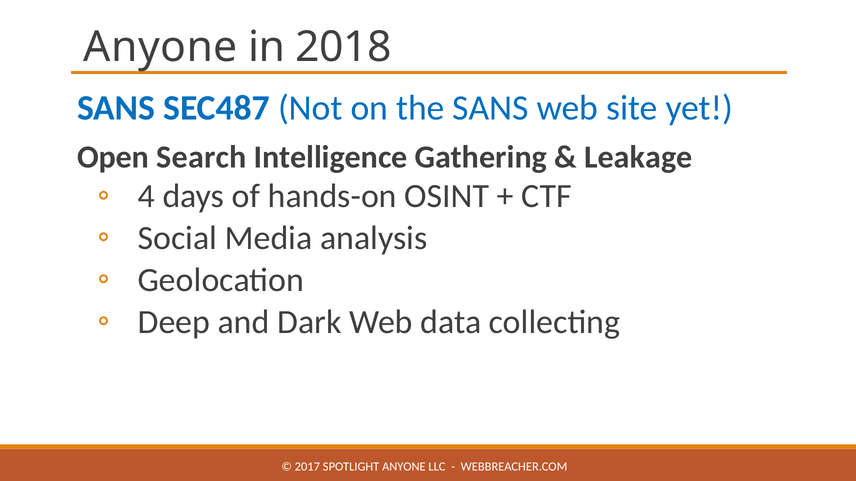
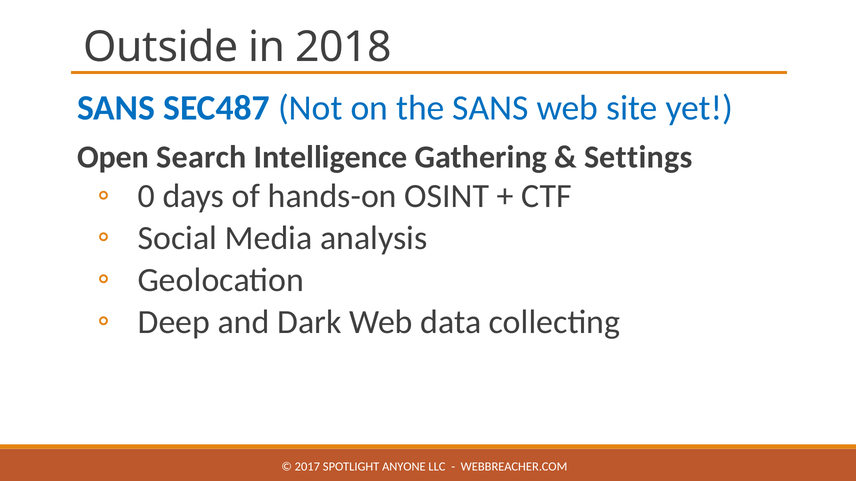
Anyone: Anyone -> Outside (161, 47)
Leakage: Leakage -> Settings (638, 157)
4: 4 -> 0 (146, 196)
